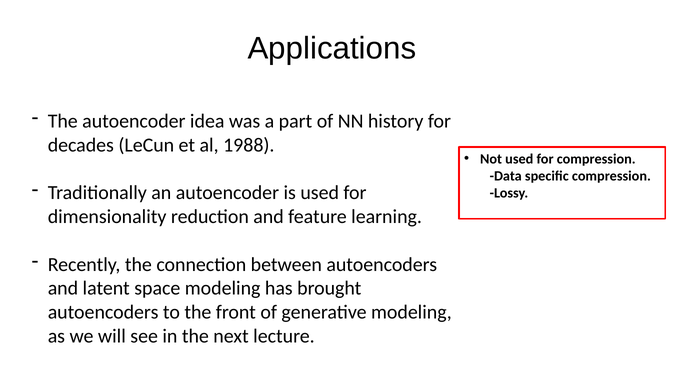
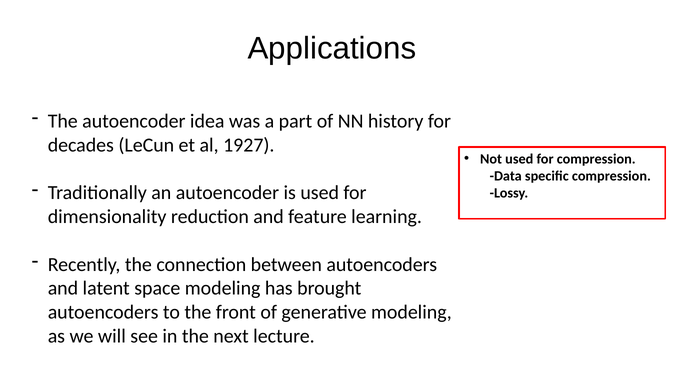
1988: 1988 -> 1927 (249, 145)
